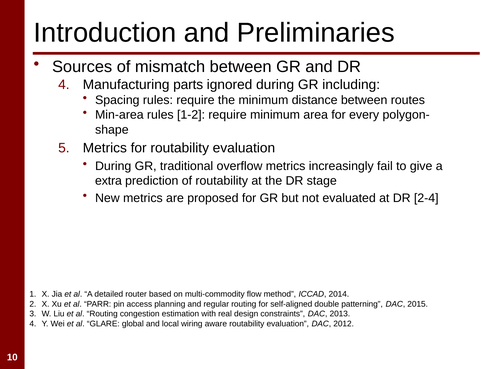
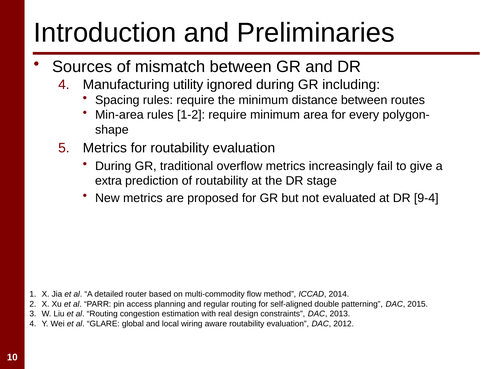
parts: parts -> utility (188, 85)
2-4: 2-4 -> 9-4 (426, 198)
